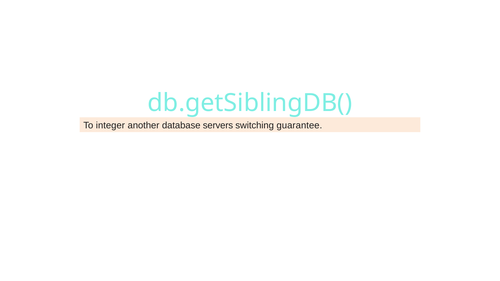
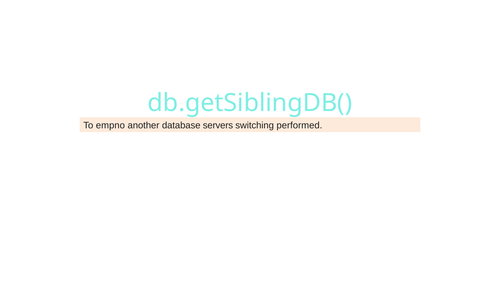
integer: integer -> empno (110, 126)
guarantee: guarantee -> performed (299, 126)
